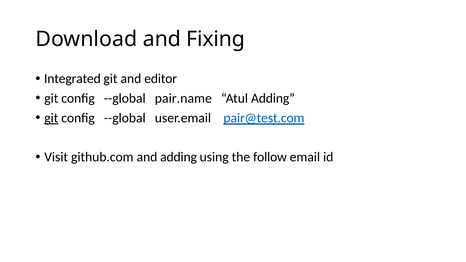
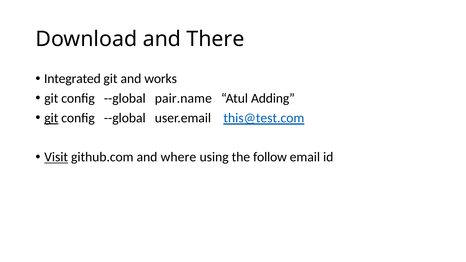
Fixing: Fixing -> There (215, 39)
editor: editor -> works (161, 79)
pair@test.com: pair@test.com -> this@test.com (264, 118)
Visit underline: none -> present (56, 157)
and adding: adding -> where (178, 157)
